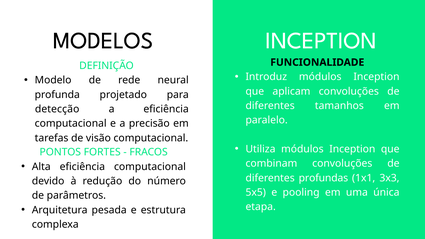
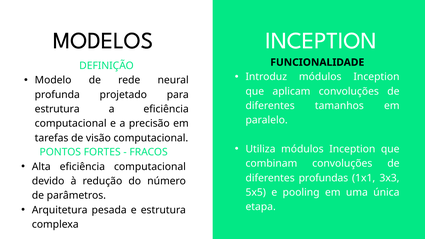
detecção: detecção -> estrutura (57, 109)
